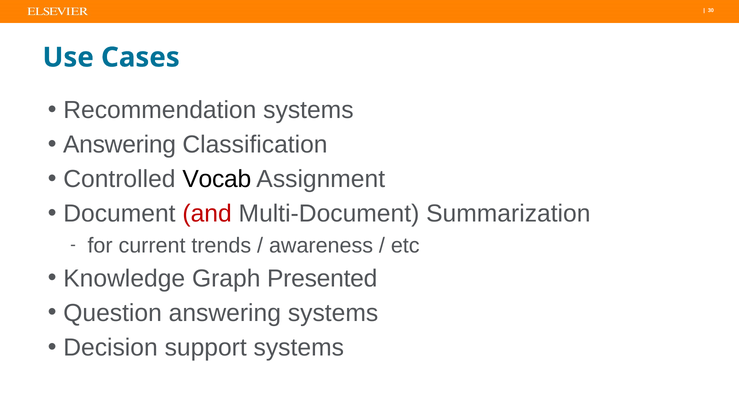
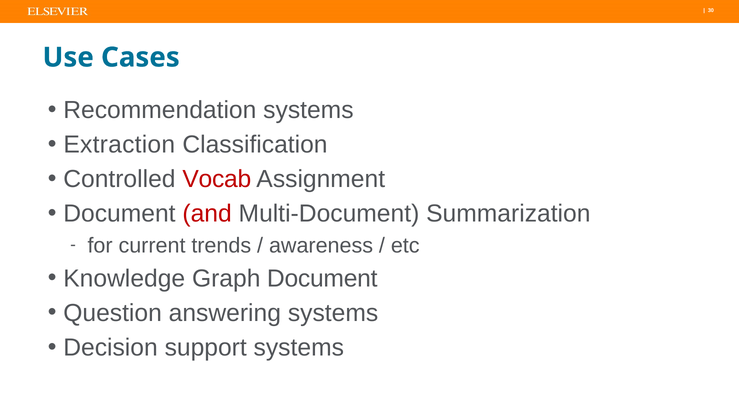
Answering: Answering -> Extraction (119, 145)
Vocab colour: black -> red (217, 179)
Graph Presented: Presented -> Document (322, 278)
